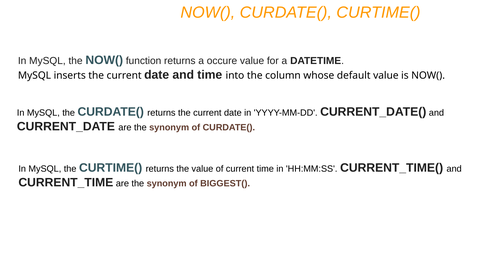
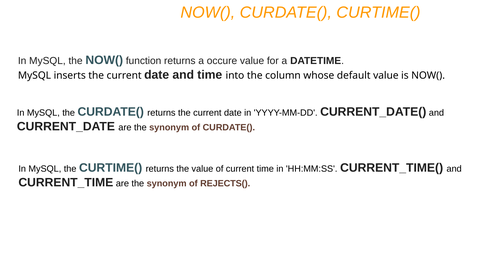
BIGGEST(: BIGGEST( -> REJECTS( (225, 183)
